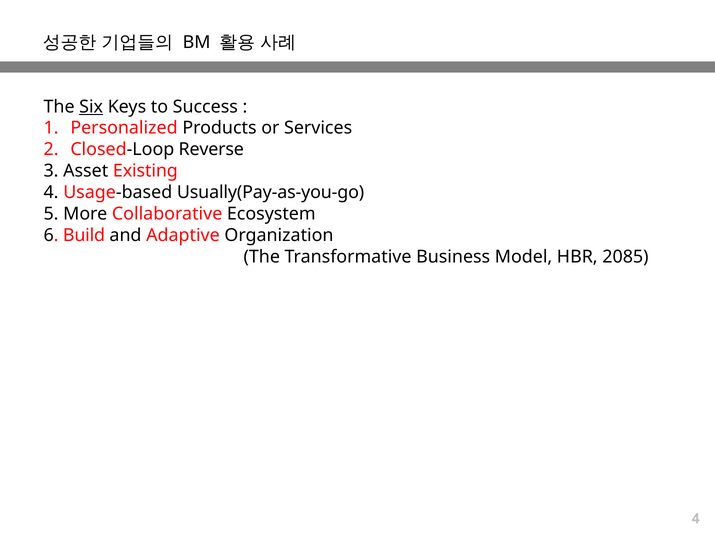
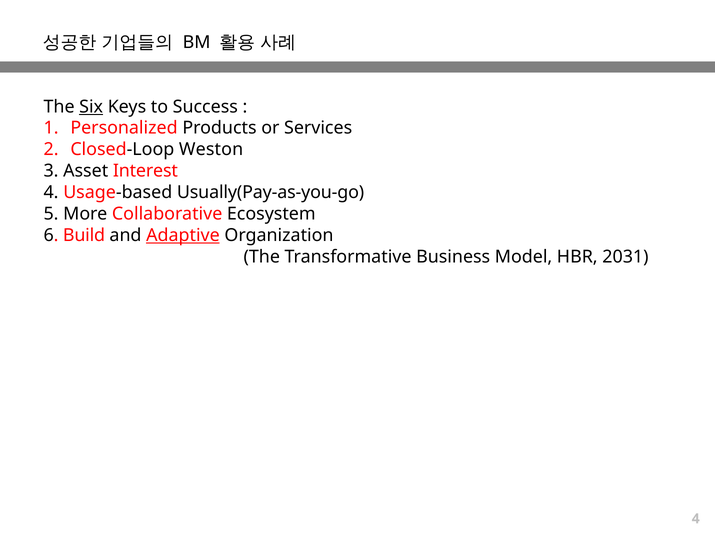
Reverse: Reverse -> Weston (211, 150)
Existing: Existing -> Interest (145, 171)
Adaptive underline: none -> present (183, 235)
2085: 2085 -> 2031 (625, 257)
